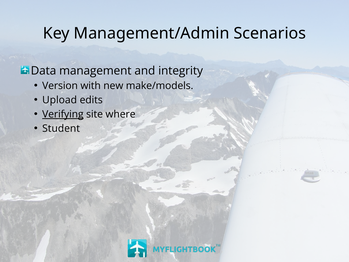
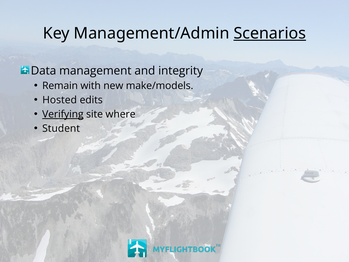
Scenarios underline: none -> present (270, 33)
Version: Version -> Remain (60, 86)
Upload: Upload -> Hosted (60, 100)
